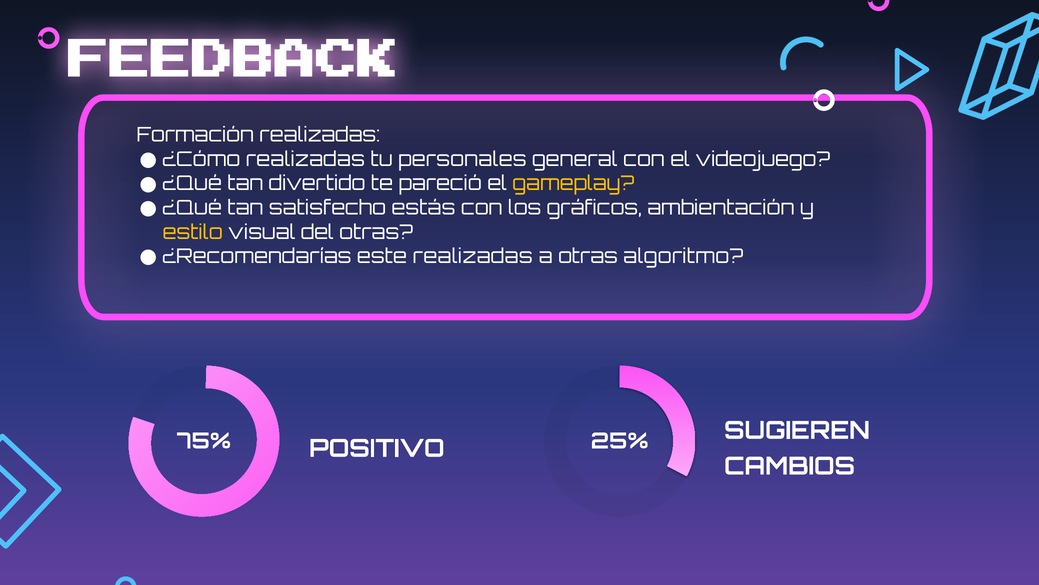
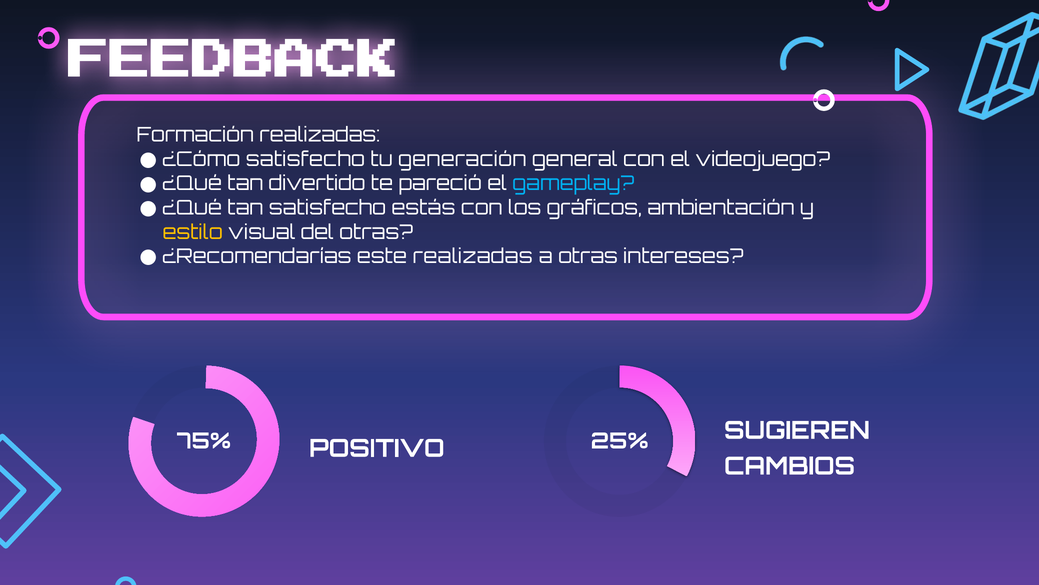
¿Cómo realizadas: realizadas -> satisfecho (305, 159)
personales: personales -> generación (462, 159)
gameplay colour: yellow -> light blue (573, 184)
algoritmo: algoritmo -> intereses (683, 256)
